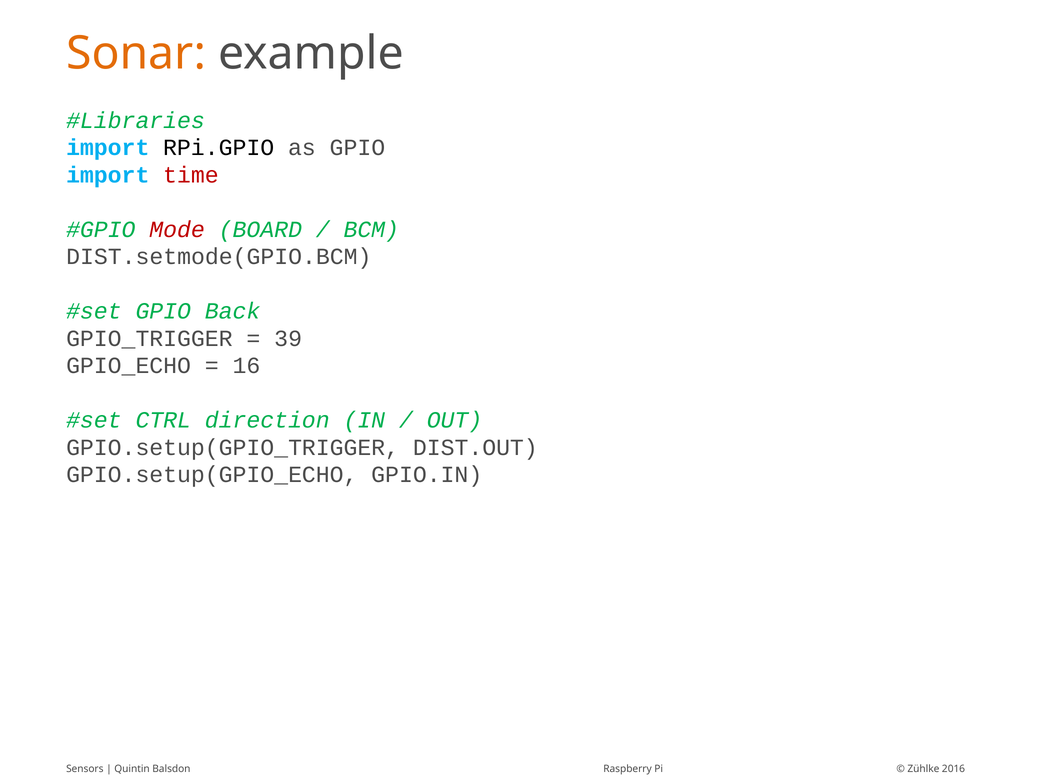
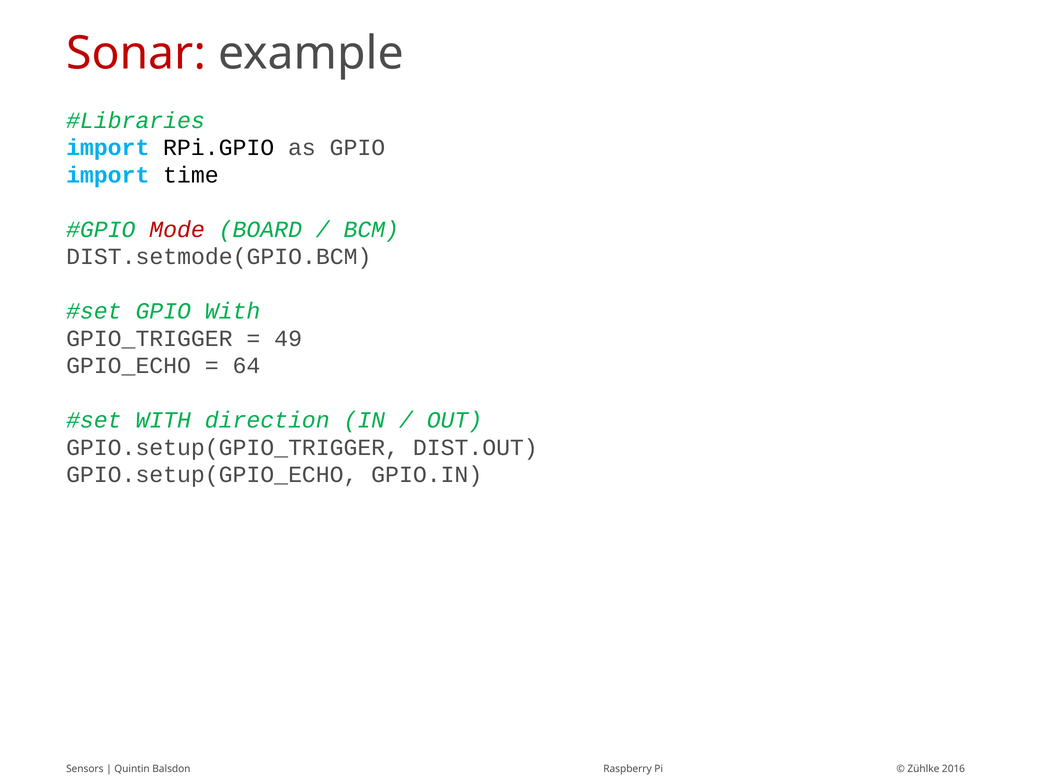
Sonar colour: orange -> red (136, 54)
time colour: red -> black (191, 175)
GPIO Back: Back -> With (233, 311)
39: 39 -> 49 (288, 338)
16: 16 -> 64 (246, 366)
CTRL: CTRL -> WITH (163, 420)
